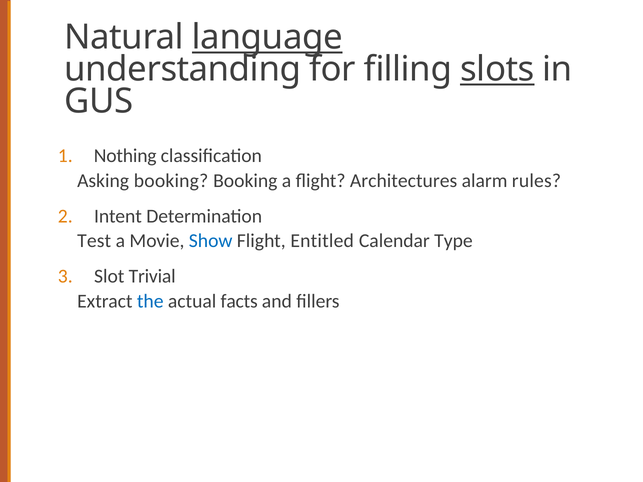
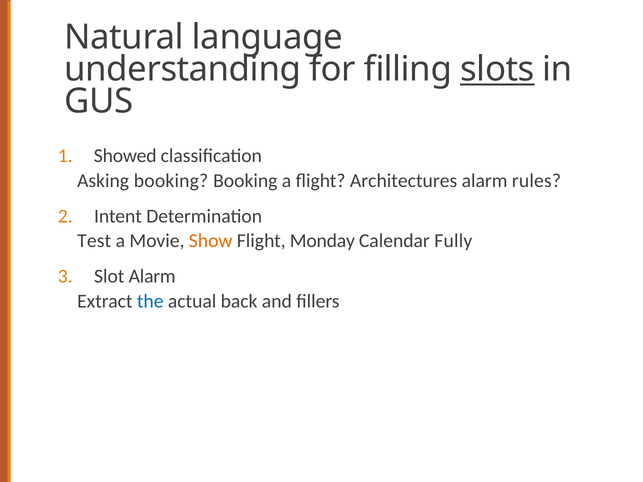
language underline: present -> none (267, 37)
Nothing: Nothing -> Showed (125, 156)
Show colour: blue -> orange (211, 241)
Entitled: Entitled -> Monday (322, 241)
Type: Type -> Fully (453, 241)
Slot Trivial: Trivial -> Alarm (152, 277)
facts: facts -> back (239, 301)
